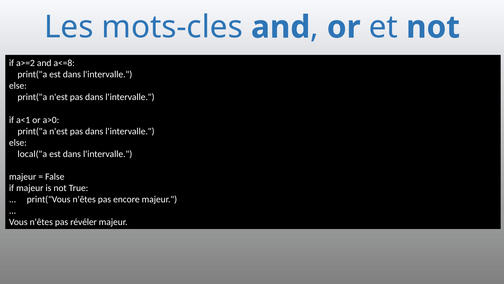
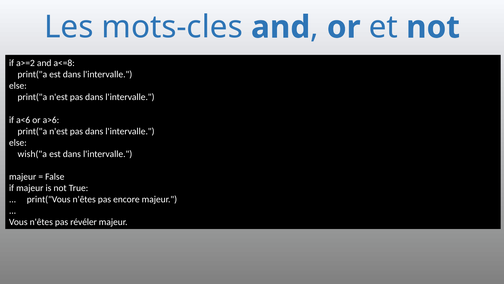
a<1: a<1 -> a<6 (23, 120)
a>0: a>0 -> a>6 (51, 120)
local("a: local("a -> wish("a (32, 154)
